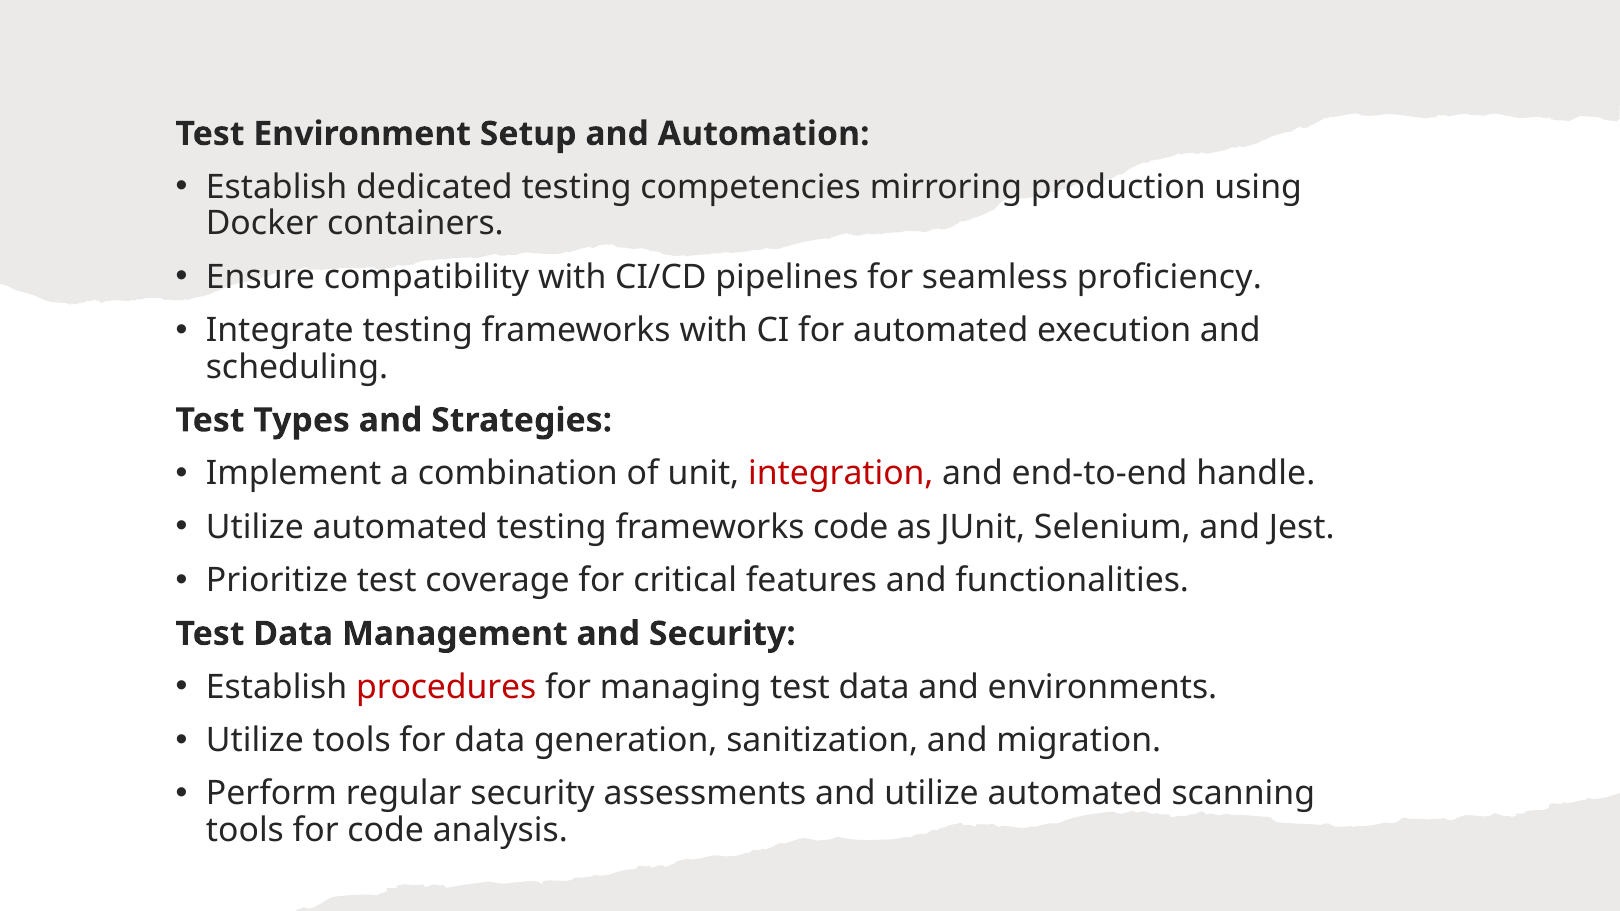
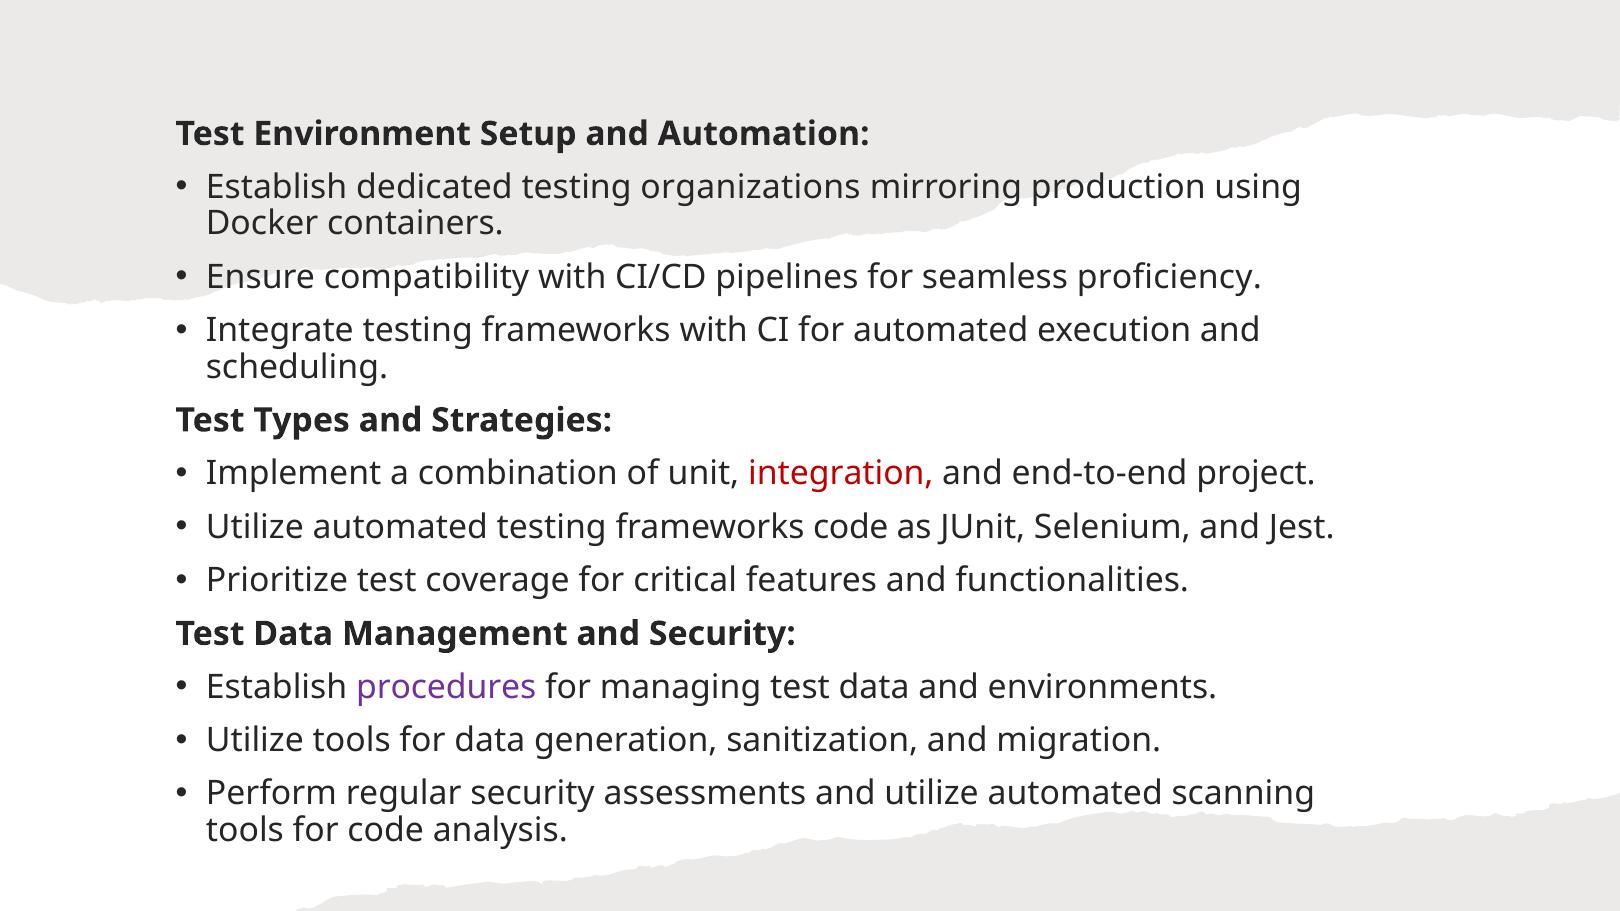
competencies: competencies -> organizations (751, 187)
handle: handle -> project (1256, 474)
procedures colour: red -> purple (446, 687)
